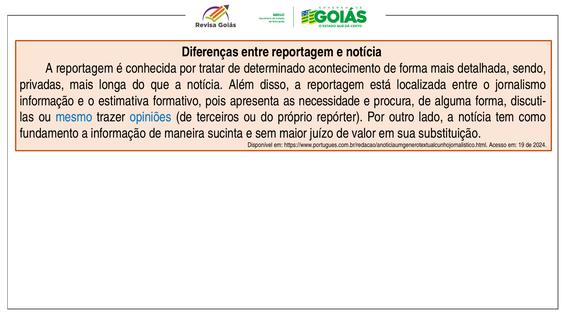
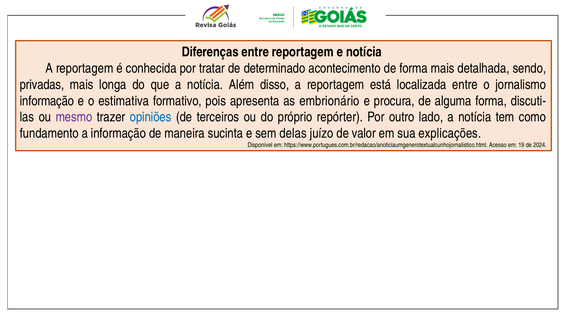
necessidade: necessidade -> embrionário (329, 101)
mesmo colour: blue -> purple (74, 117)
maior: maior -> delas (293, 133)
substituição: substituição -> explicações (450, 133)
